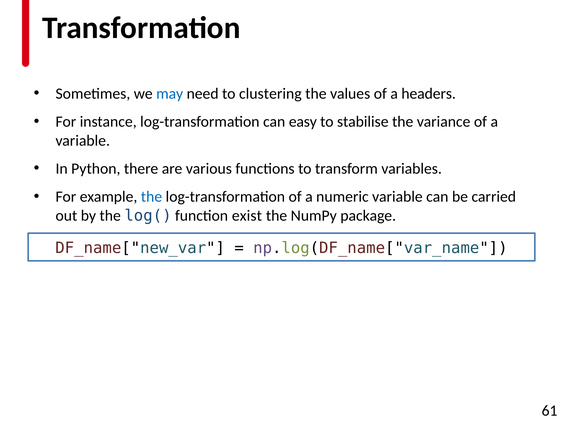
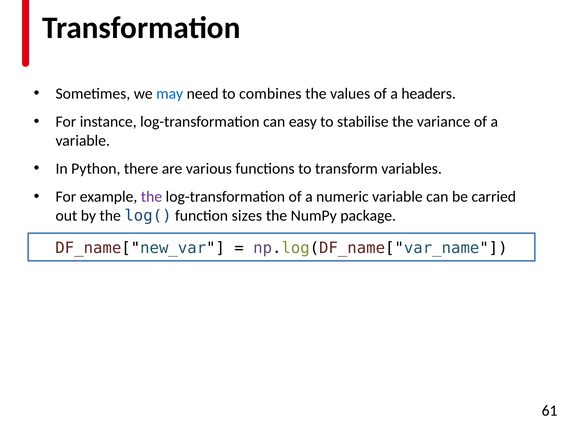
clustering: clustering -> combines (270, 94)
the colour: blue -> purple (152, 197)
exist: exist -> sizes (247, 216)
